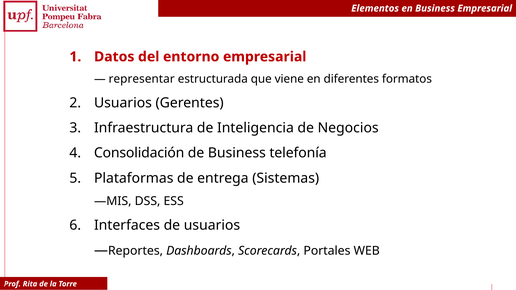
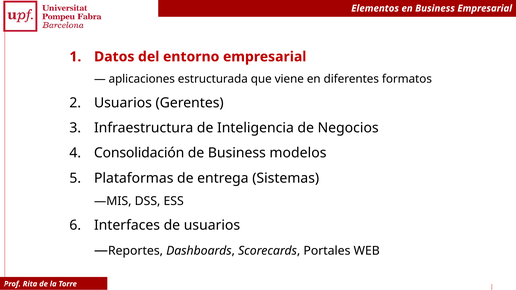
representar: representar -> aplicaciones (142, 79)
telefonía: telefonía -> modelos (298, 153)
